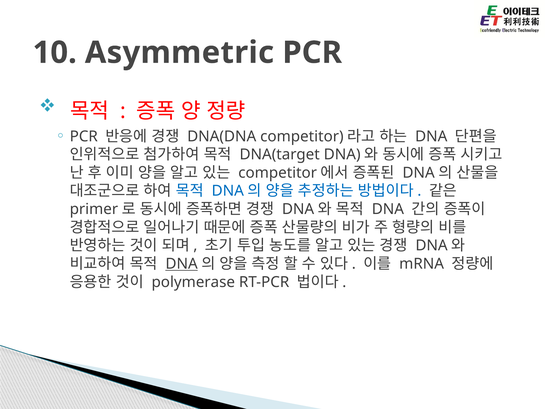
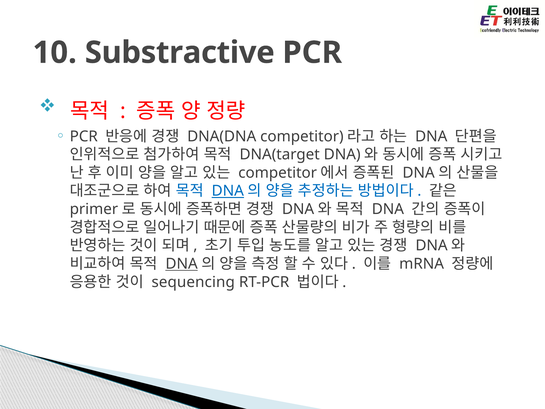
Asymmetric: Asymmetric -> Substractive (180, 53)
DNA underline: none -> present (228, 191)
polymerase: polymerase -> sequencing (193, 282)
